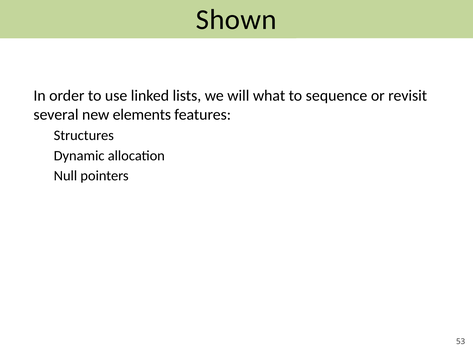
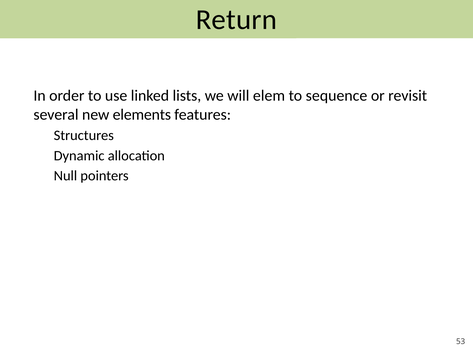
Shown: Shown -> Return (236, 20)
what: what -> elem (269, 96)
